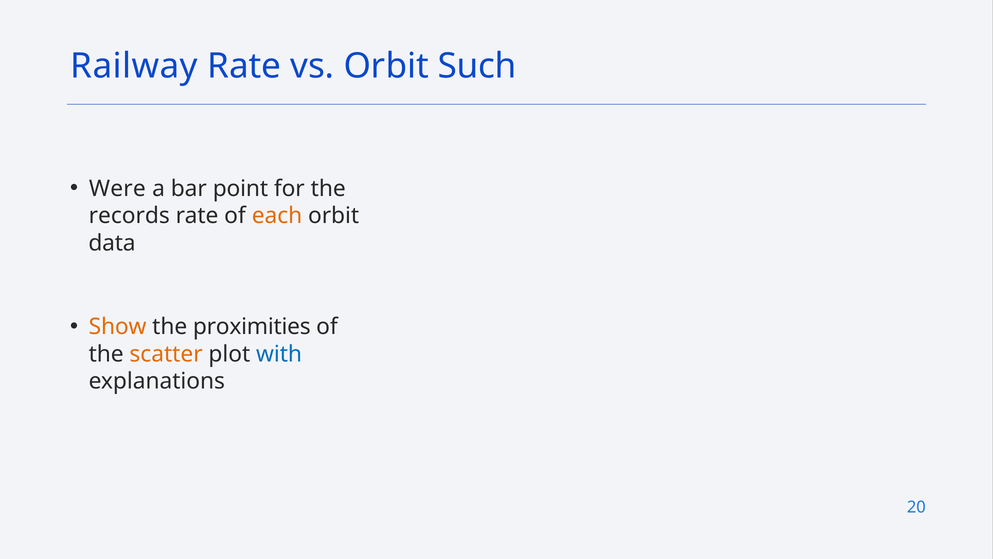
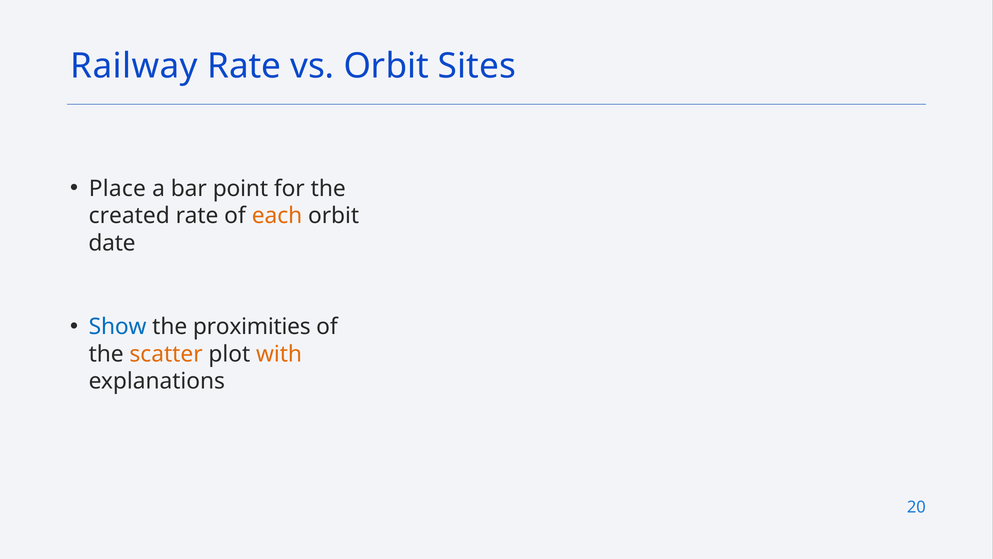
Such: Such -> Sites (477, 66)
Were: Were -> Place (117, 188)
records: records -> created (129, 216)
data: data -> date (112, 243)
Show colour: orange -> blue (118, 327)
with colour: blue -> orange (279, 354)
